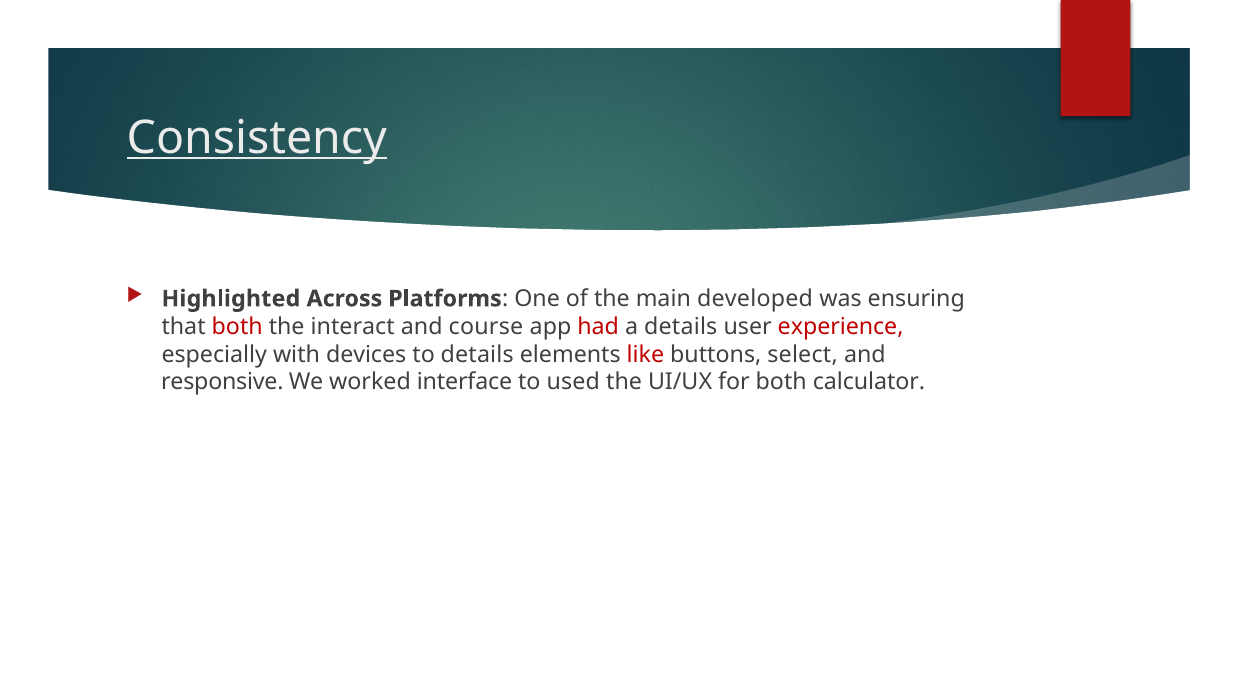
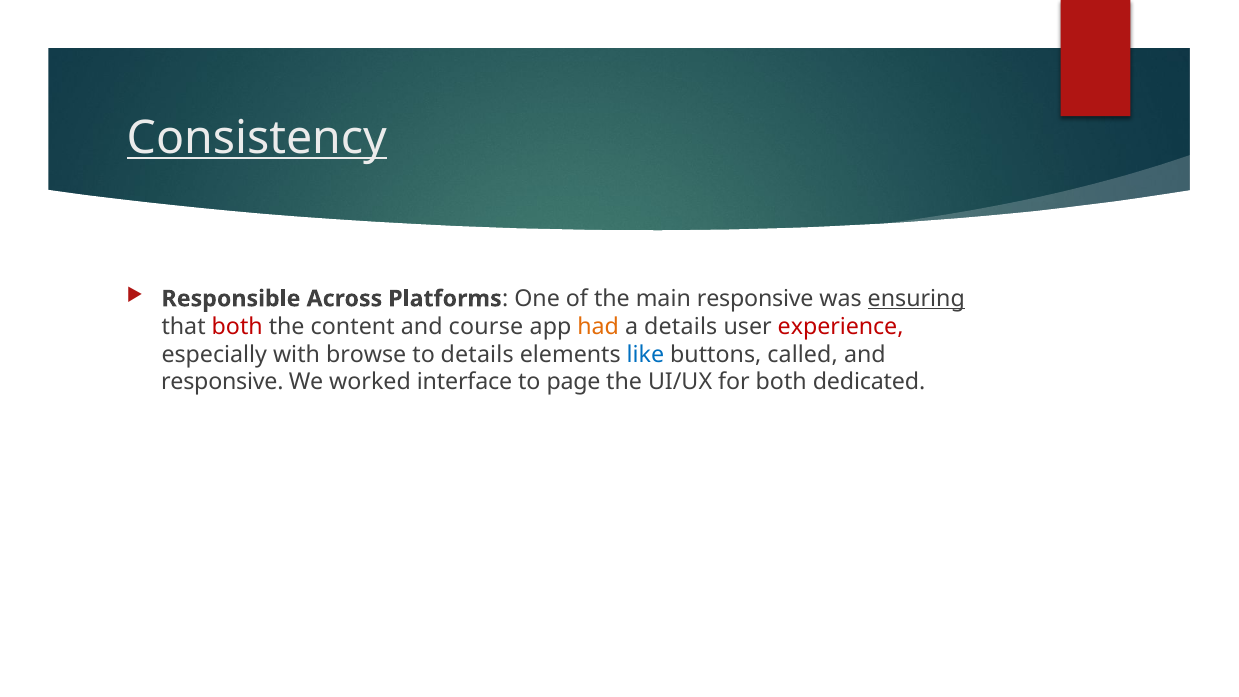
Highlighted: Highlighted -> Responsible (231, 299)
main developed: developed -> responsive (755, 299)
ensuring underline: none -> present (916, 299)
interact: interact -> content (353, 327)
had colour: red -> orange (598, 327)
devices: devices -> browse (366, 354)
like colour: red -> blue (645, 354)
select: select -> called (803, 354)
used: used -> page (574, 382)
calculator: calculator -> dedicated (869, 382)
